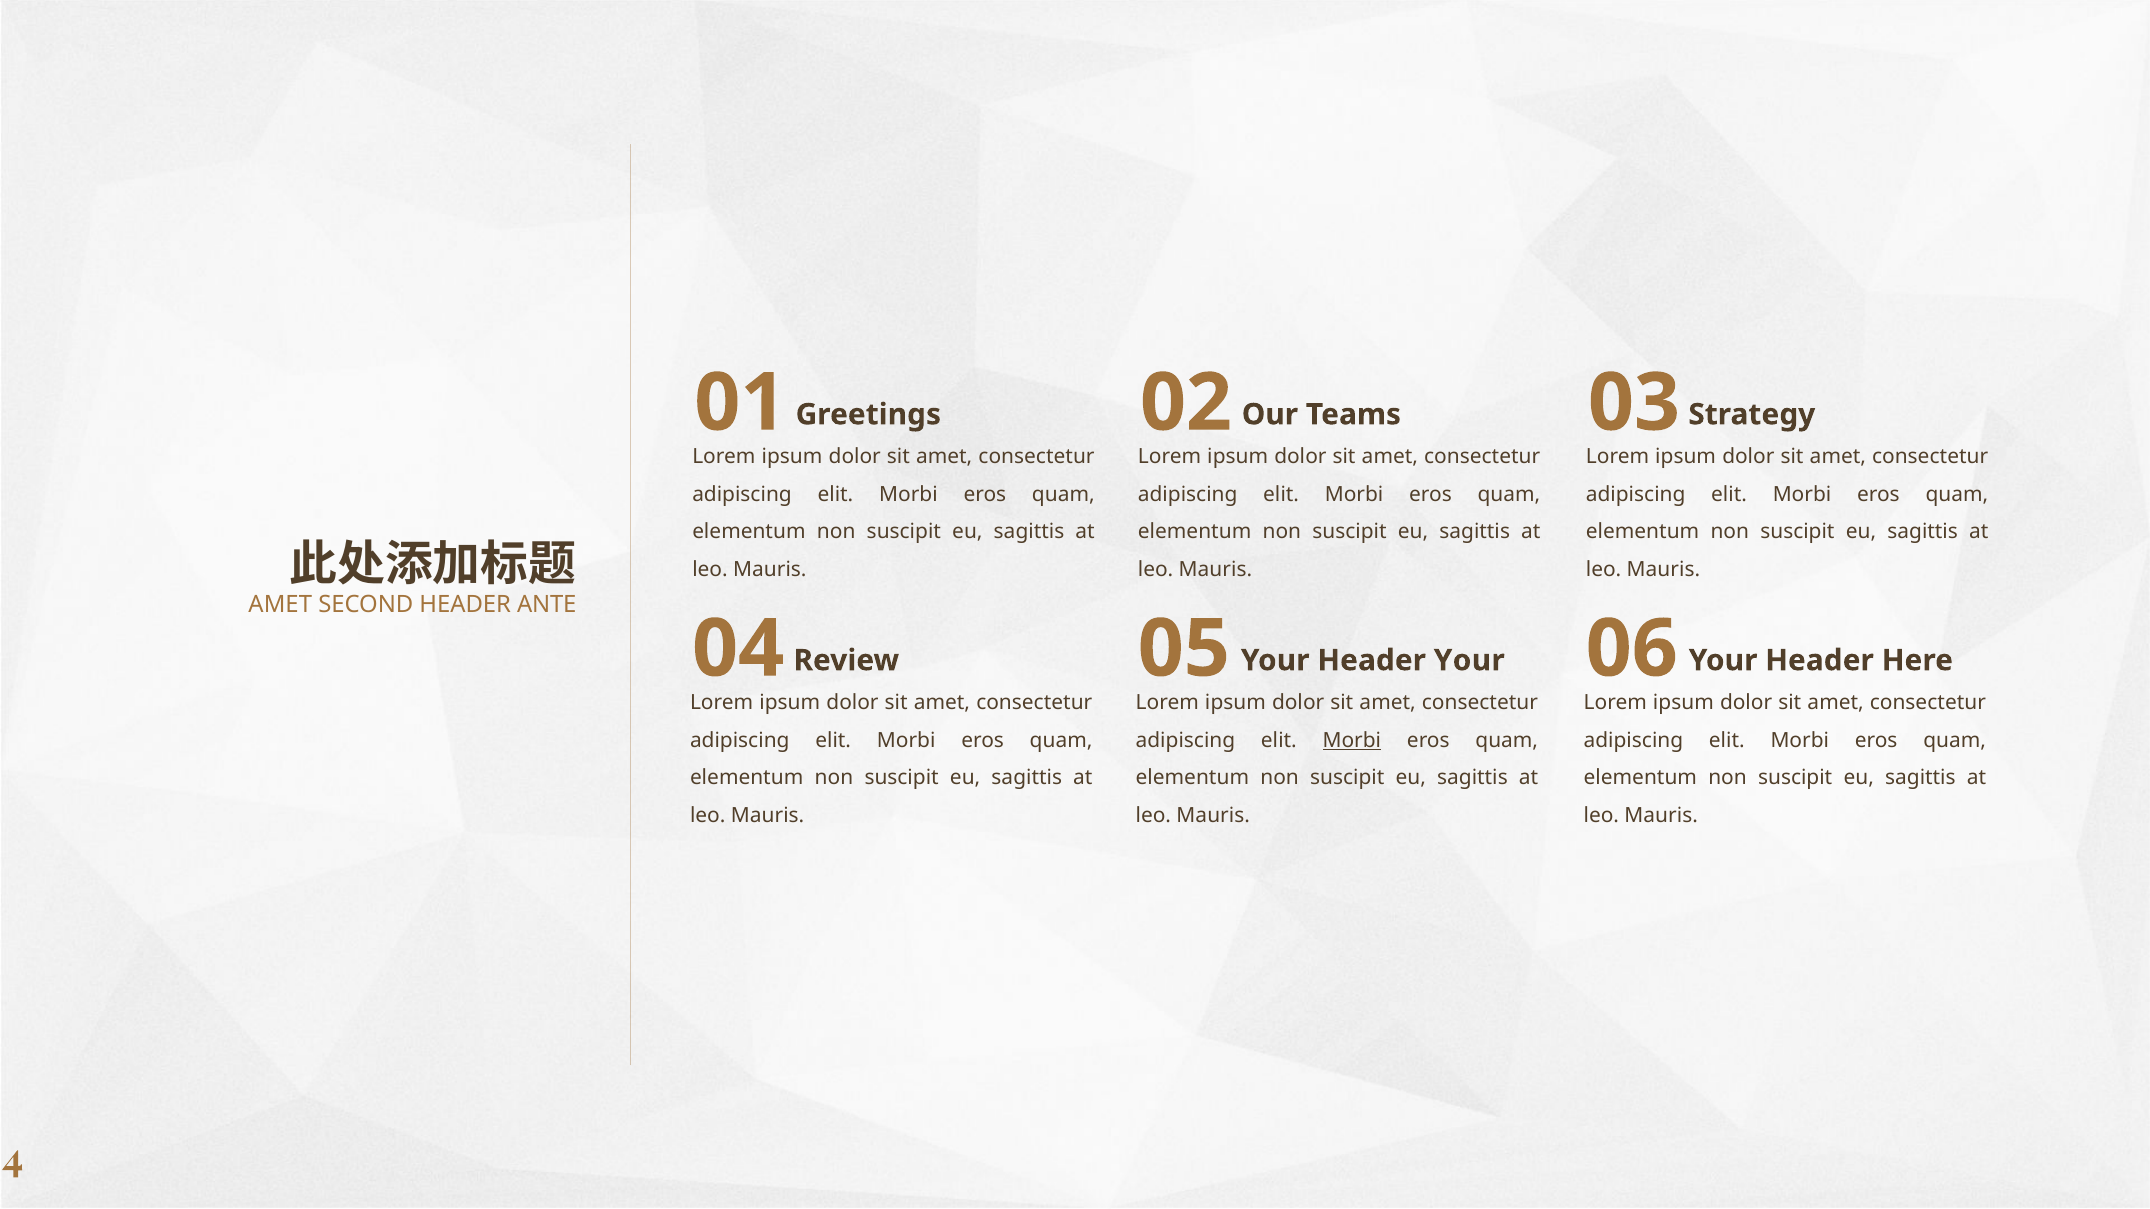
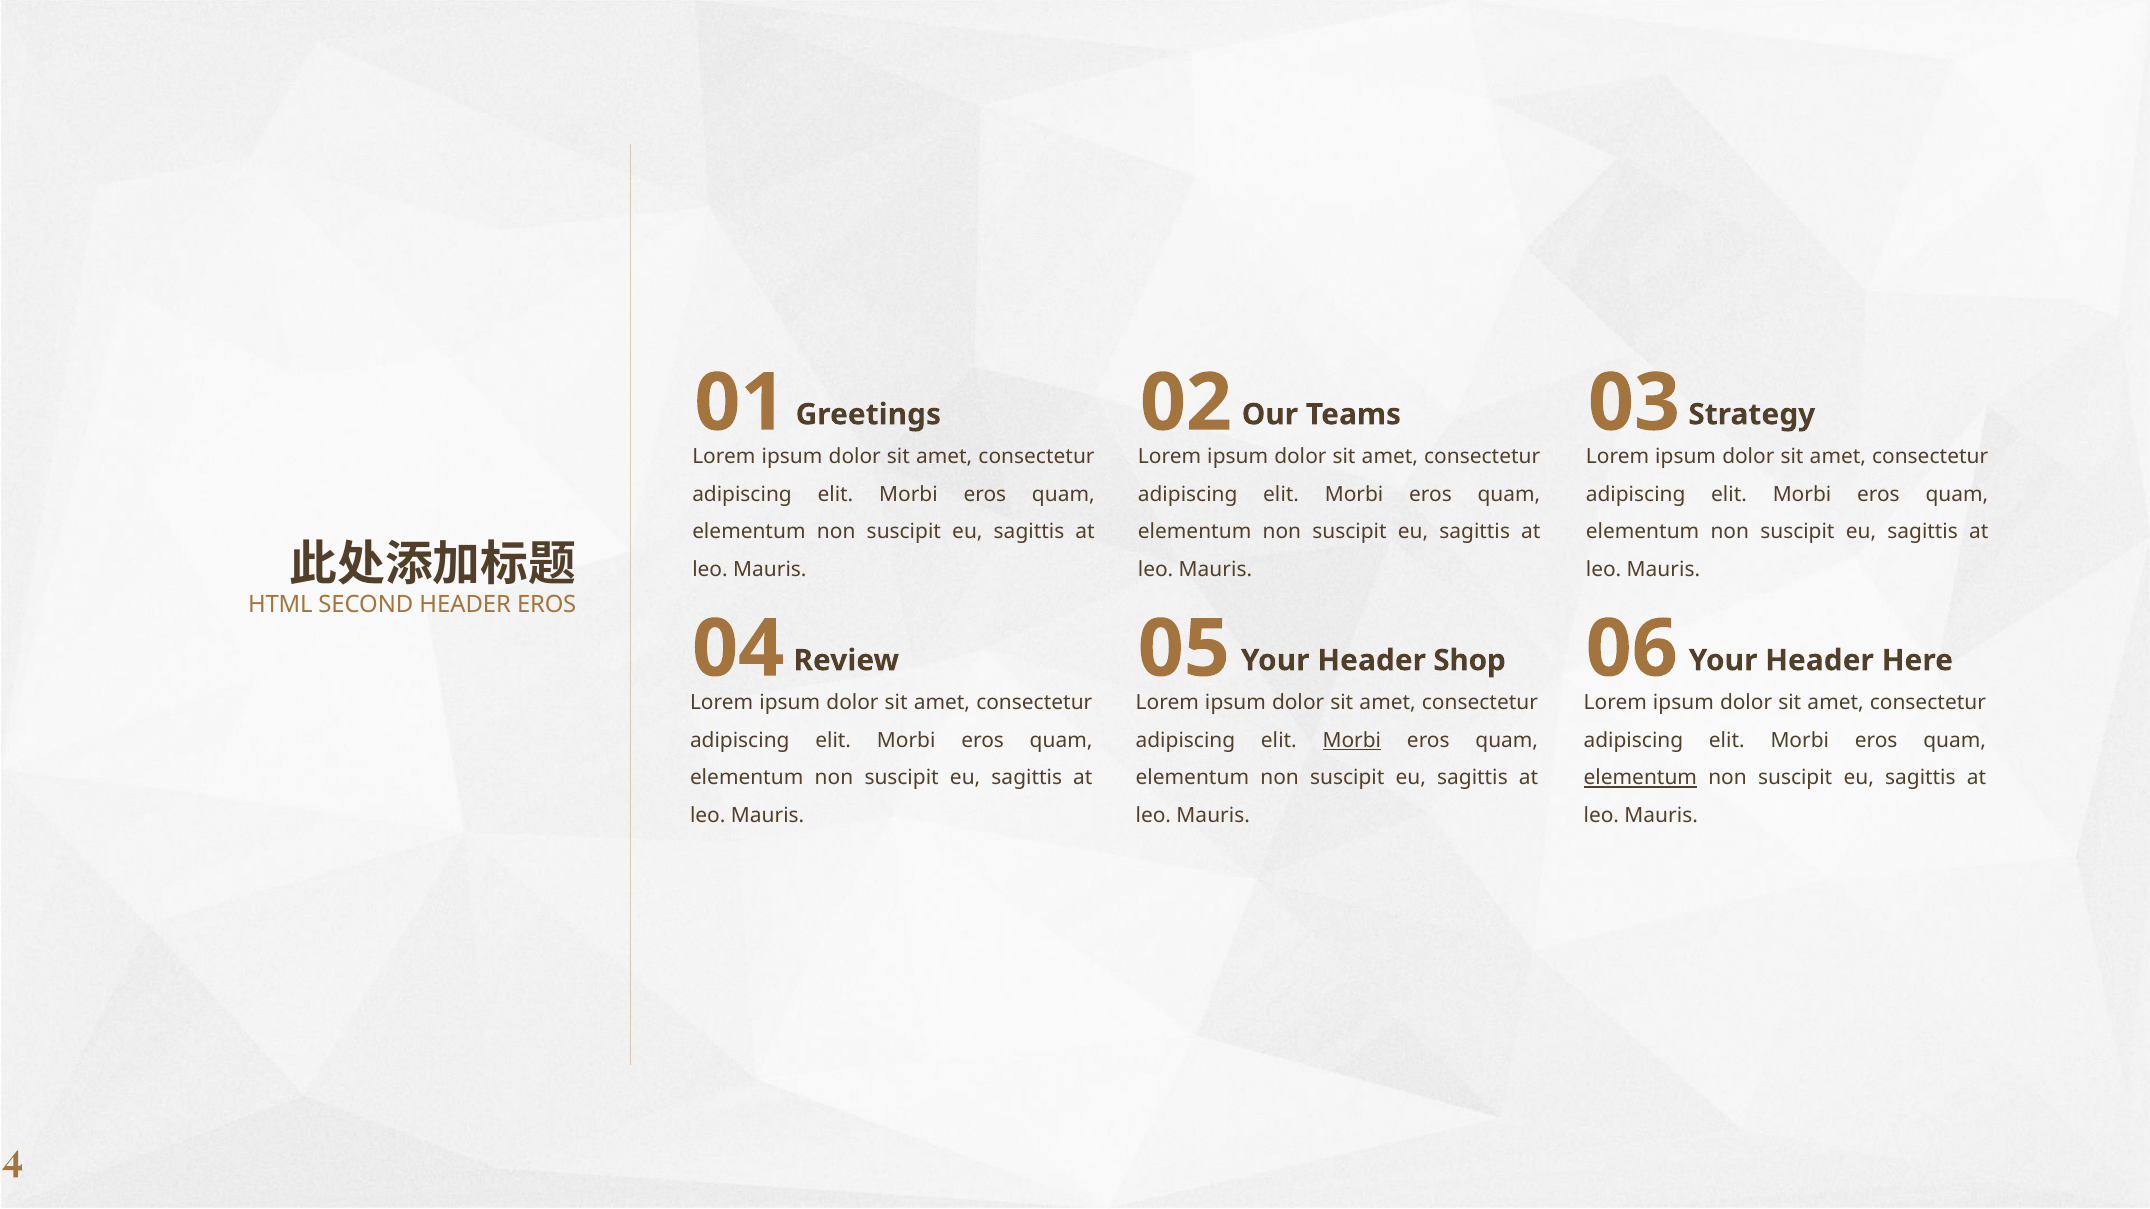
AMET: AMET -> HTML (280, 605)
HEADER ANTE: ANTE -> EROS (547, 605)
Header Your: Your -> Shop (1470, 661)
elementum underline: none -> present (1640, 778)
